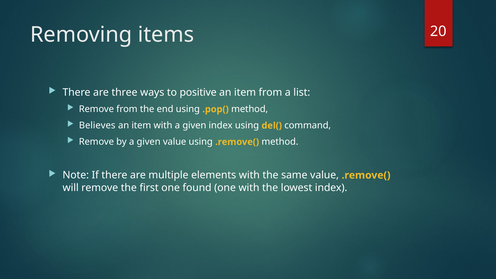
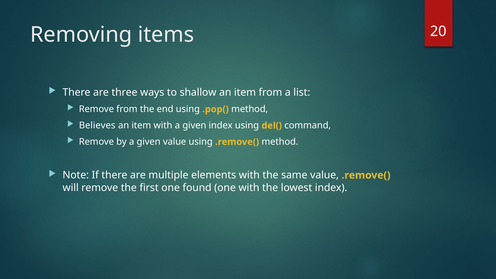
positive: positive -> shallow (198, 92)
